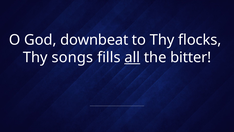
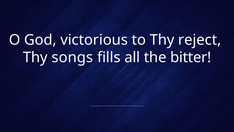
downbeat: downbeat -> victorious (94, 40)
flocks: flocks -> reject (200, 40)
all underline: present -> none (132, 57)
